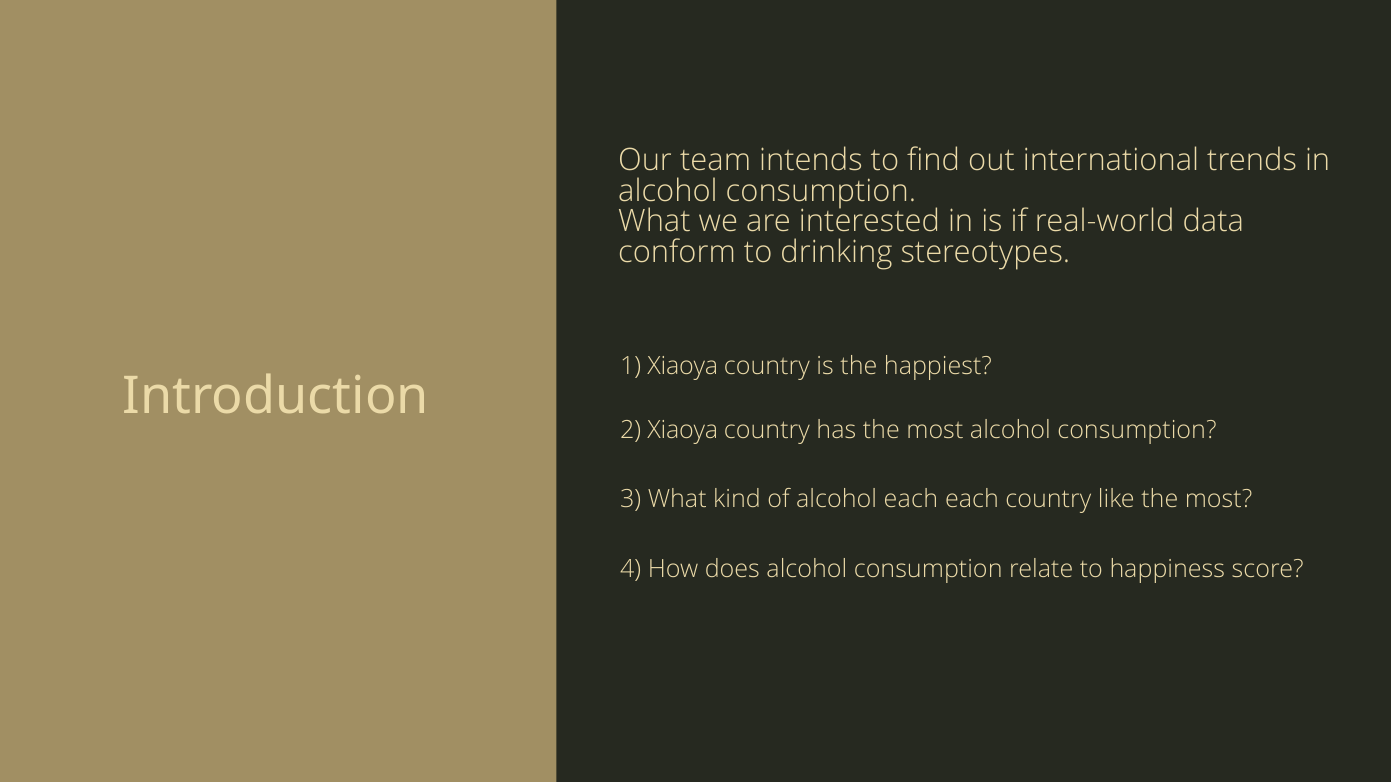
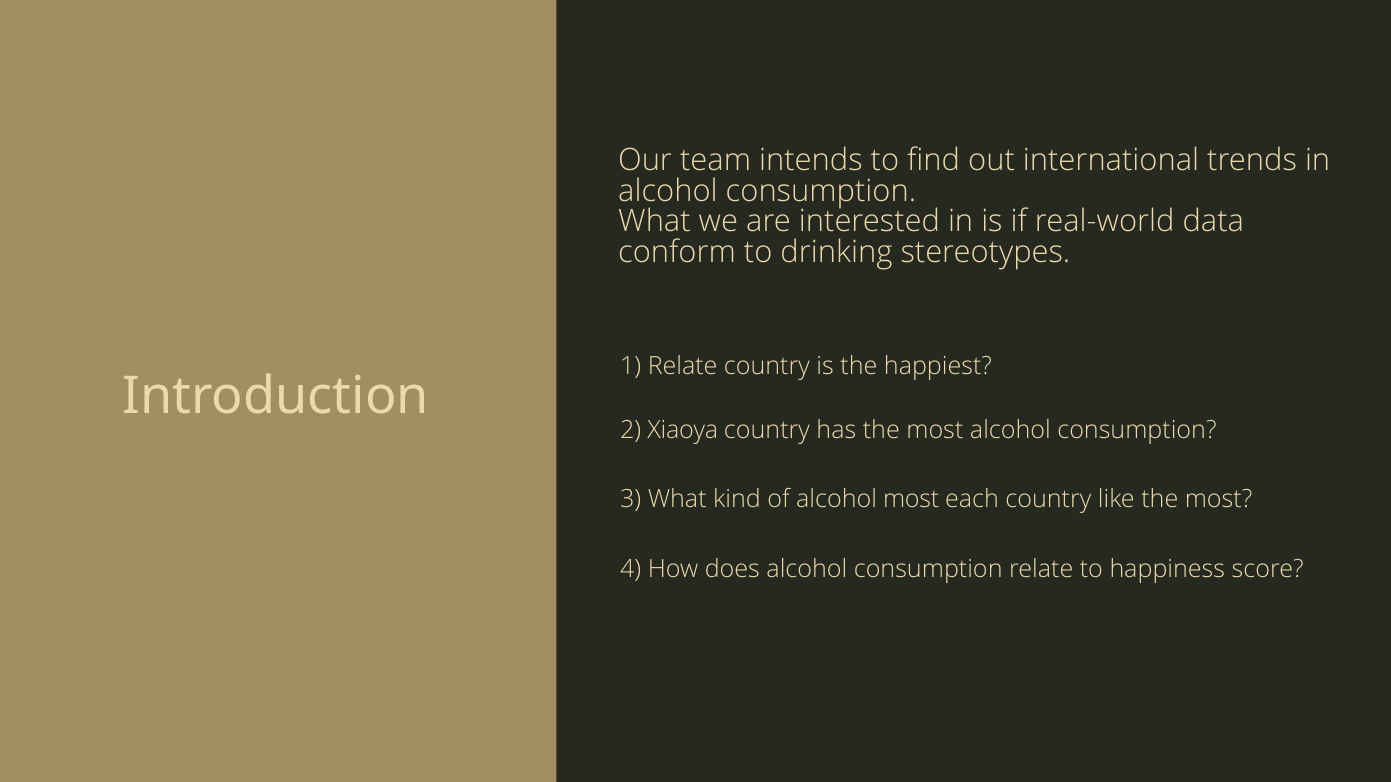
1 Xiaoya: Xiaoya -> Relate (683, 366)
alcohol each: each -> most (911, 499)
